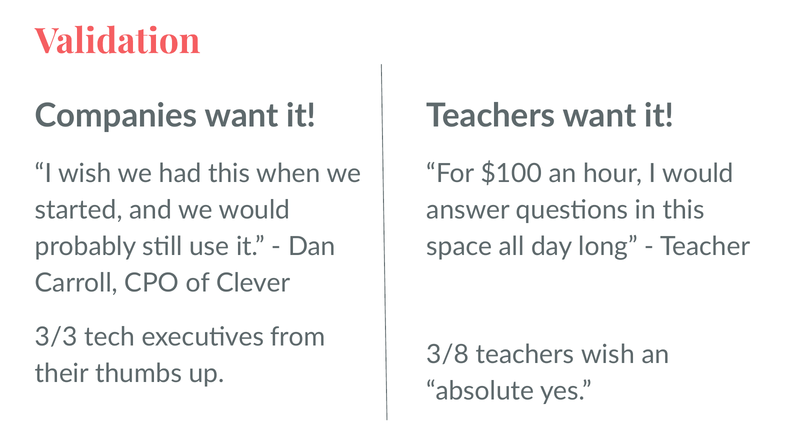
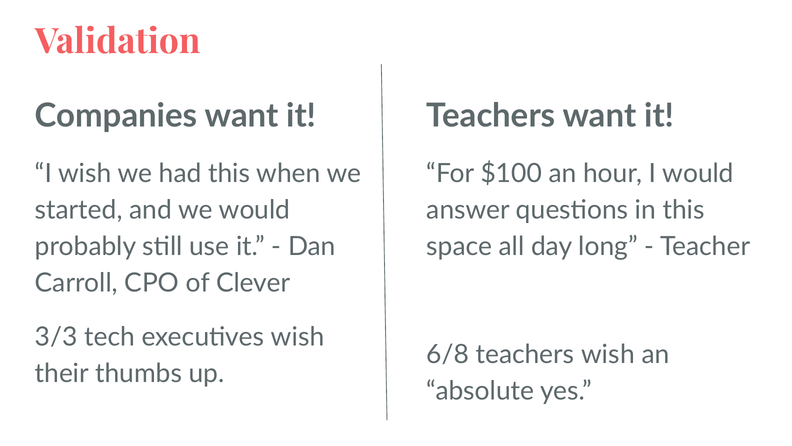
executives from: from -> wish (298, 337)
3/8: 3/8 -> 6/8 (448, 354)
